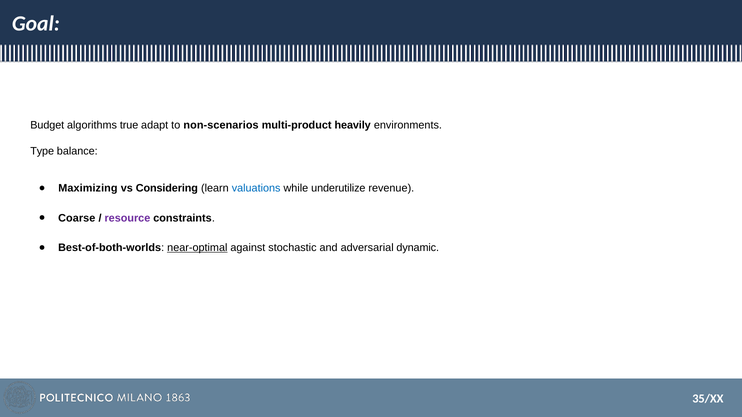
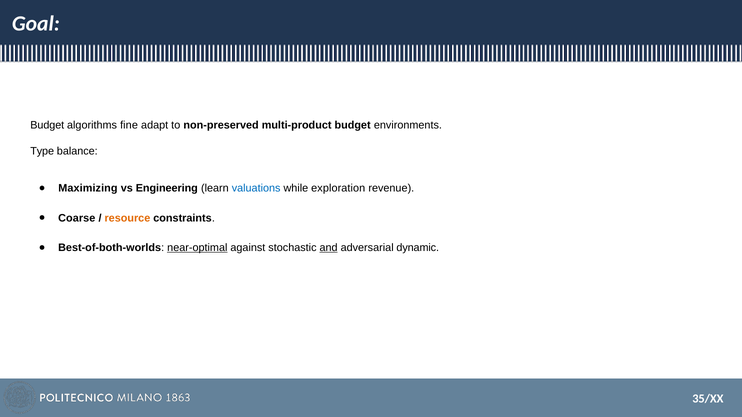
true: true -> fine (129, 125)
non-scenarios: non-scenarios -> non-preserved (221, 125)
multi-product heavily: heavily -> budget (353, 125)
Considering: Considering -> Engineering (167, 188)
underutilize: underutilize -> exploration (338, 188)
resource colour: purple -> orange (127, 218)
and underline: none -> present (329, 248)
